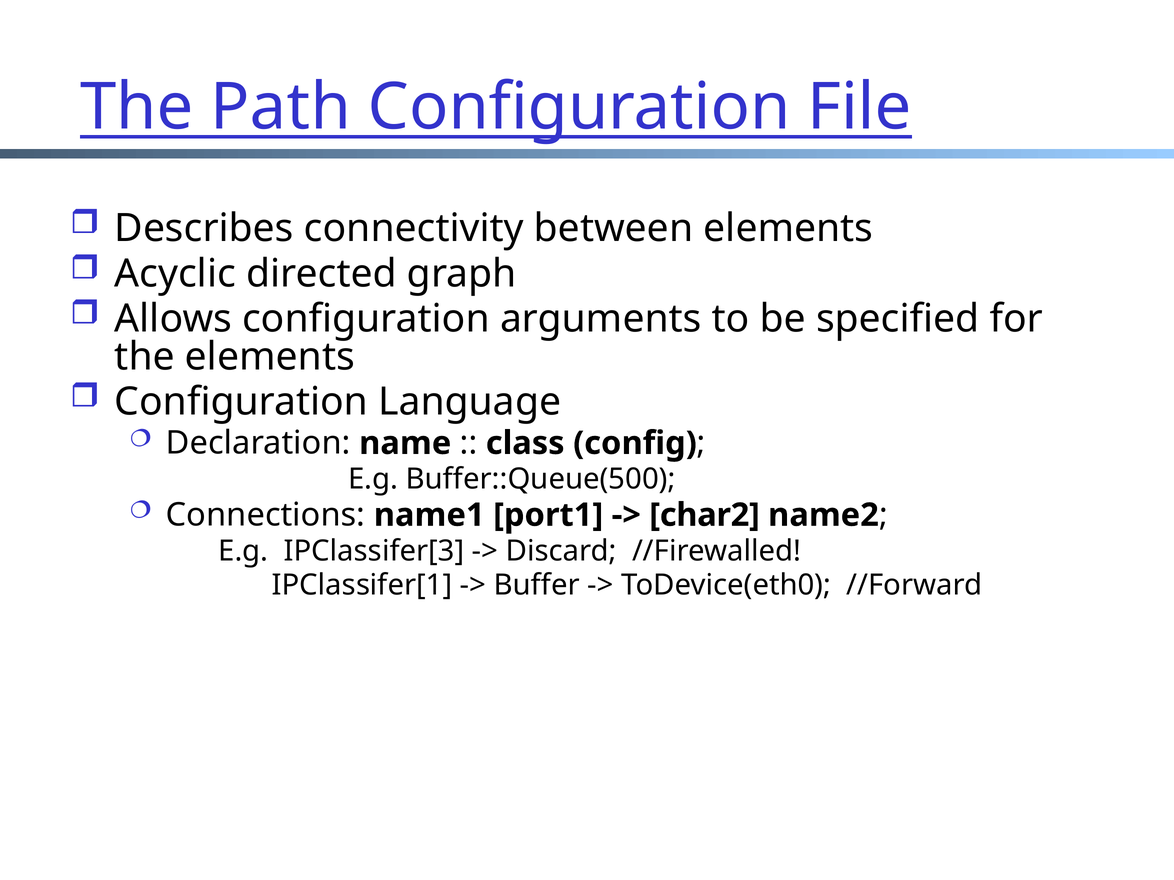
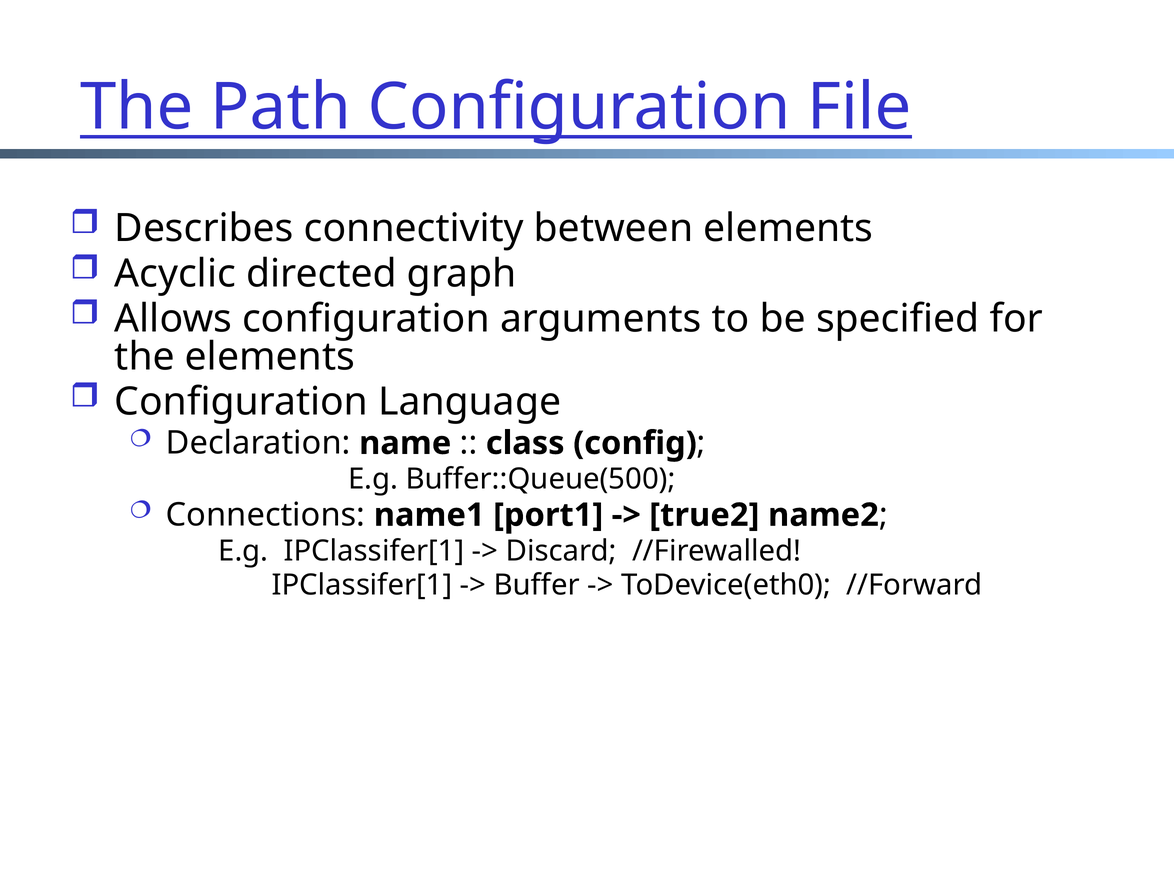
char2: char2 -> true2 (704, 515)
E.g IPClassifer[3: IPClassifer[3 -> IPClassifer[1 (374, 551)
